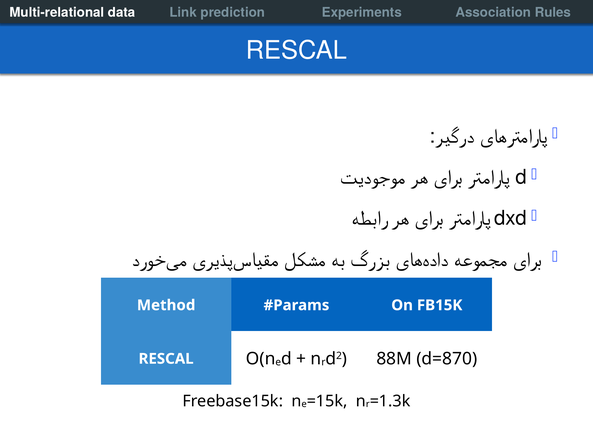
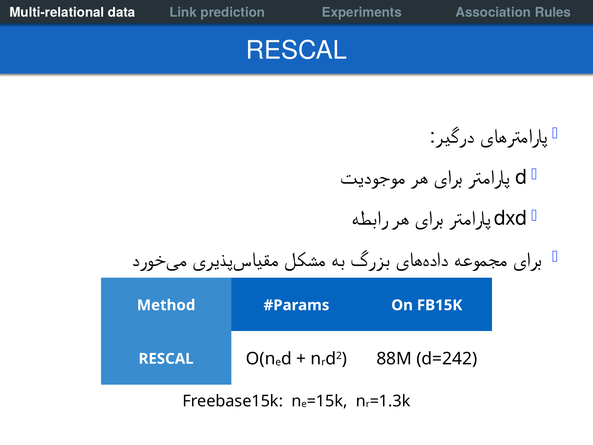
d=870: d=870 -> d=242 (447, 359)
